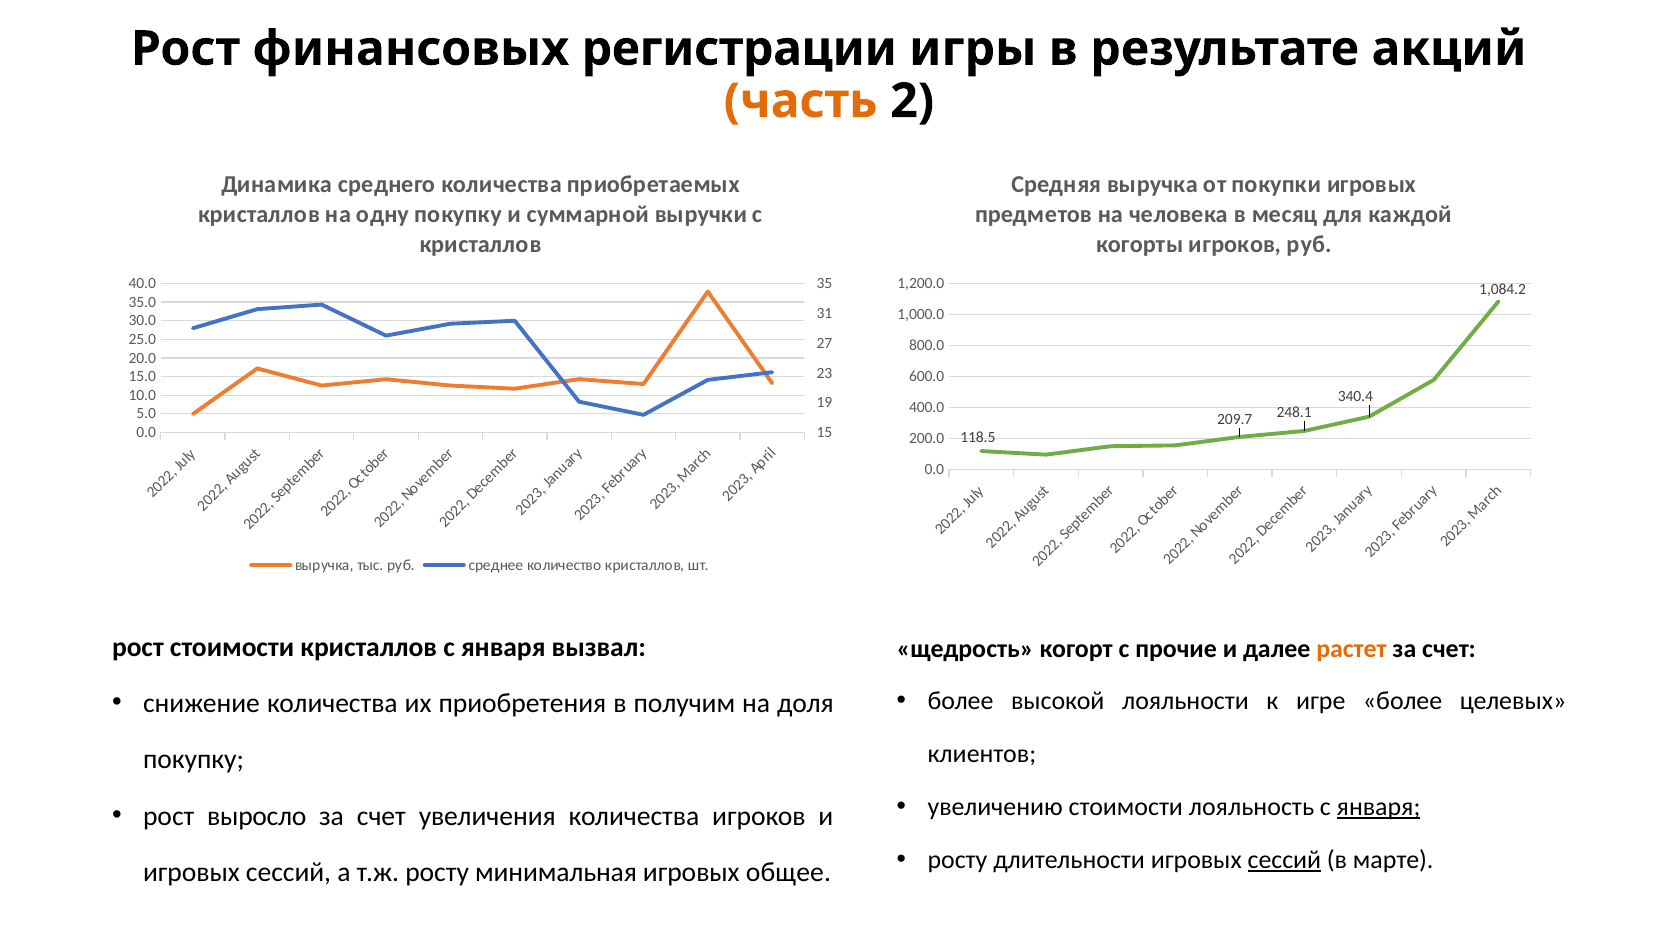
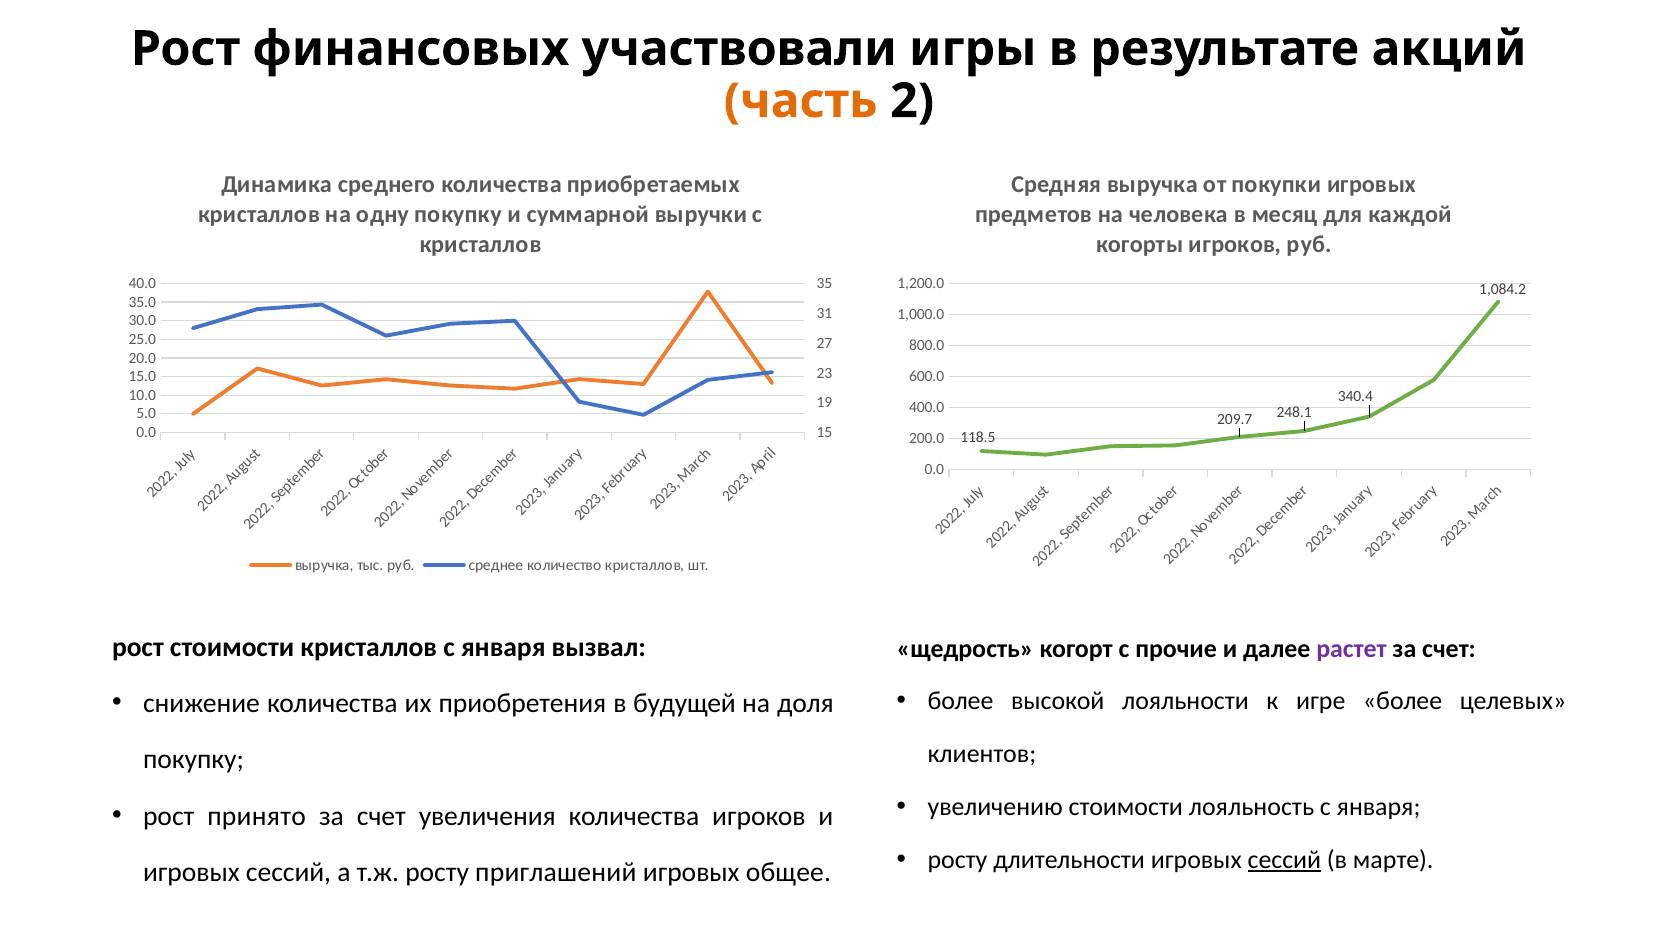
регистрации: регистрации -> участвовали (739, 49)
растет colour: orange -> purple (1351, 648)
получим: получим -> будущей (684, 703)
января underline: present -> none (1379, 807)
выросло: выросло -> принято (257, 816)
минимальная: минимальная -> приглашений (556, 872)
